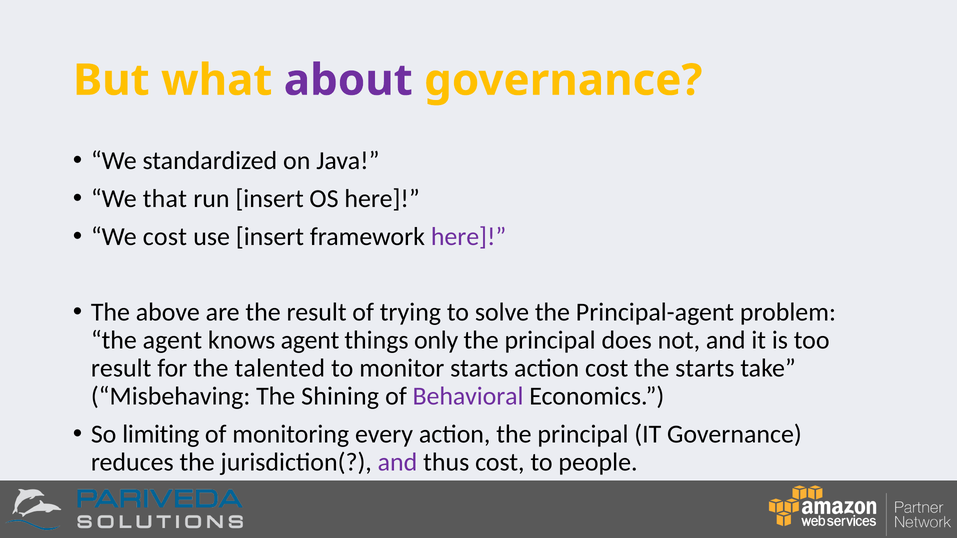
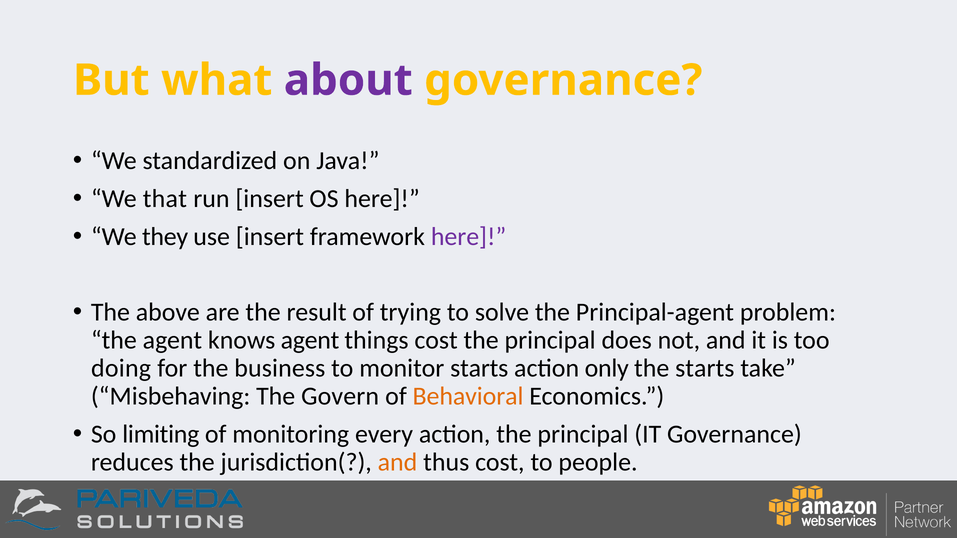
We cost: cost -> they (165, 237)
things only: only -> cost (436, 340)
result: result -> doing (121, 368)
talented: talented -> business (280, 368)
action cost: cost -> only (607, 368)
Shining: Shining -> Govern (340, 396)
Behavioral colour: purple -> orange (468, 396)
and colour: purple -> orange (397, 462)
